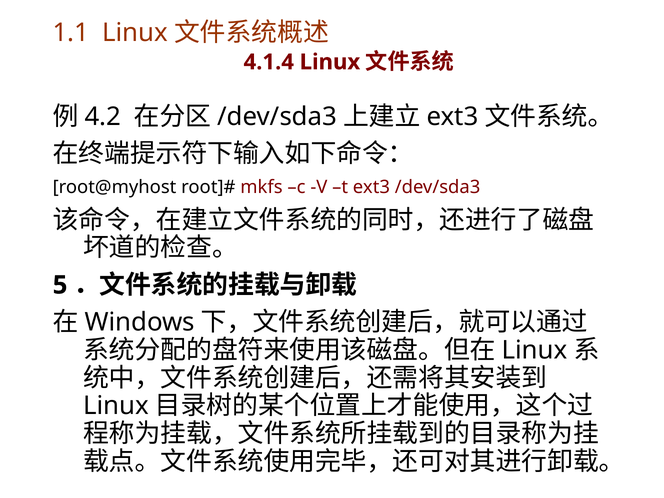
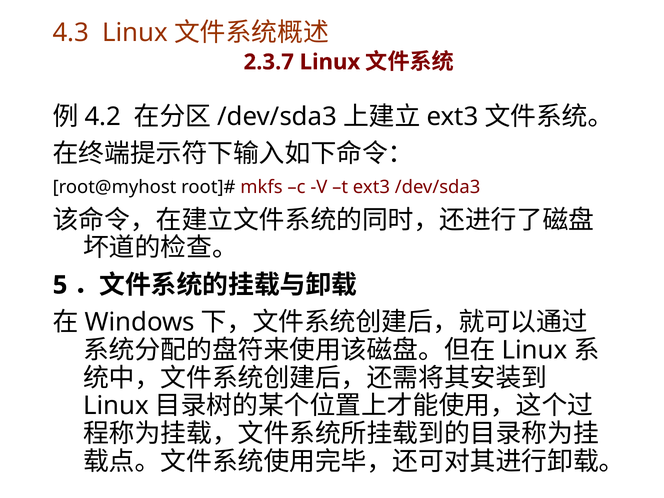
1.1: 1.1 -> 4.3 (71, 33)
4.1.4: 4.1.4 -> 2.3.7 (269, 62)
